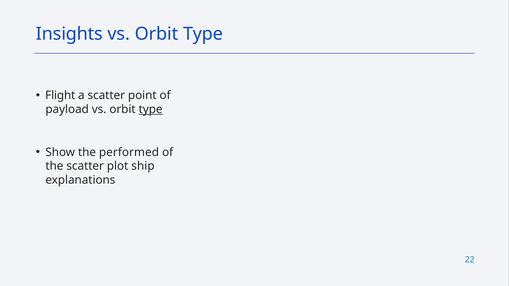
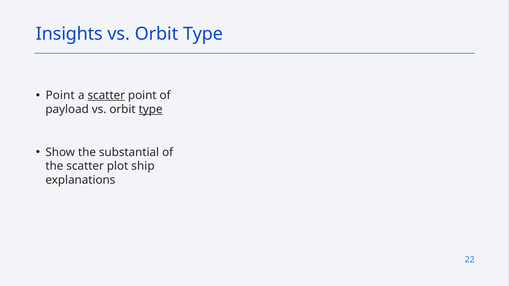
Flight: Flight -> Point (60, 96)
scatter underline: none -> present (106, 96)
performed: performed -> substantial (129, 152)
